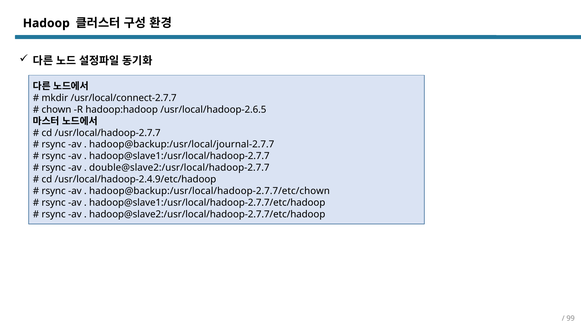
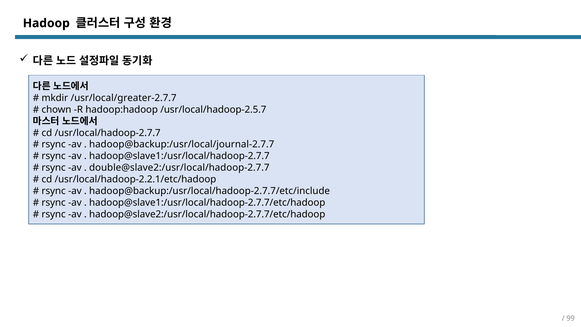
/usr/local/connect-2.7.7: /usr/local/connect-2.7.7 -> /usr/local/greater-2.7.7 (124, 98)
/usr/local/hadoop-2.6.5: /usr/local/hadoop-2.6.5 -> /usr/local/hadoop-2.5.7 (213, 110)
/usr/local/hadoop-2.4.9/etc/hadoop: /usr/local/hadoop-2.4.9/etc/hadoop -> /usr/local/hadoop-2.2.1/etc/hadoop (135, 179)
hadoop@backup:/usr/local/hadoop-2.7.7/etc/chown: hadoop@backup:/usr/local/hadoop-2.7.7/etc/chown -> hadoop@backup:/usr/local/hadoop-2.7.7/etc/include (210, 191)
